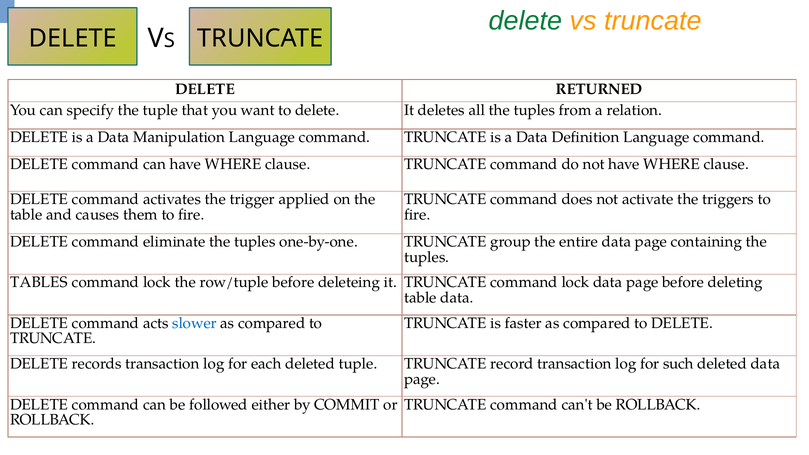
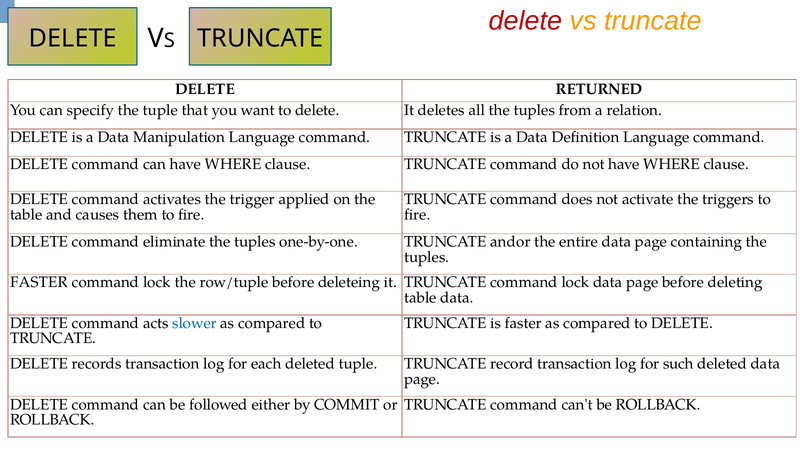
delete colour: green -> red (526, 21)
group: group -> andor (510, 242)
TABLES: TABLES -> FASTER (39, 283)
